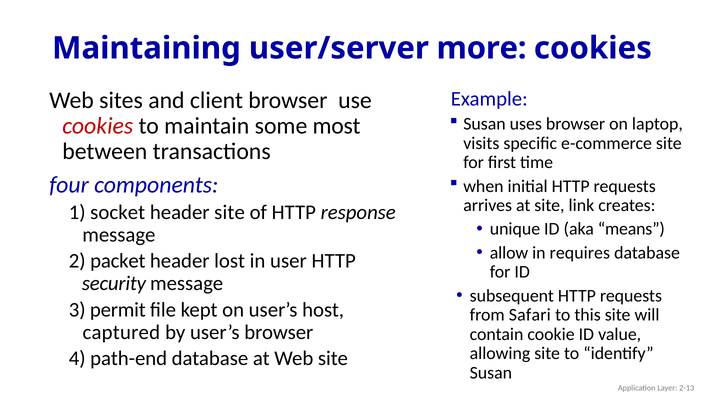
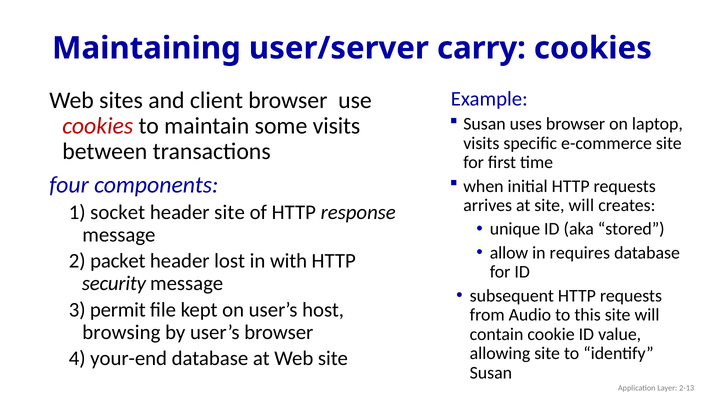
more: more -> carry (481, 48)
some most: most -> visits (336, 126)
at site link: link -> will (581, 205)
means: means -> stored (631, 229)
user: user -> with (289, 261)
Safari: Safari -> Audio (530, 315)
captured: captured -> browsing (121, 332)
path-end: path-end -> your-end (129, 358)
